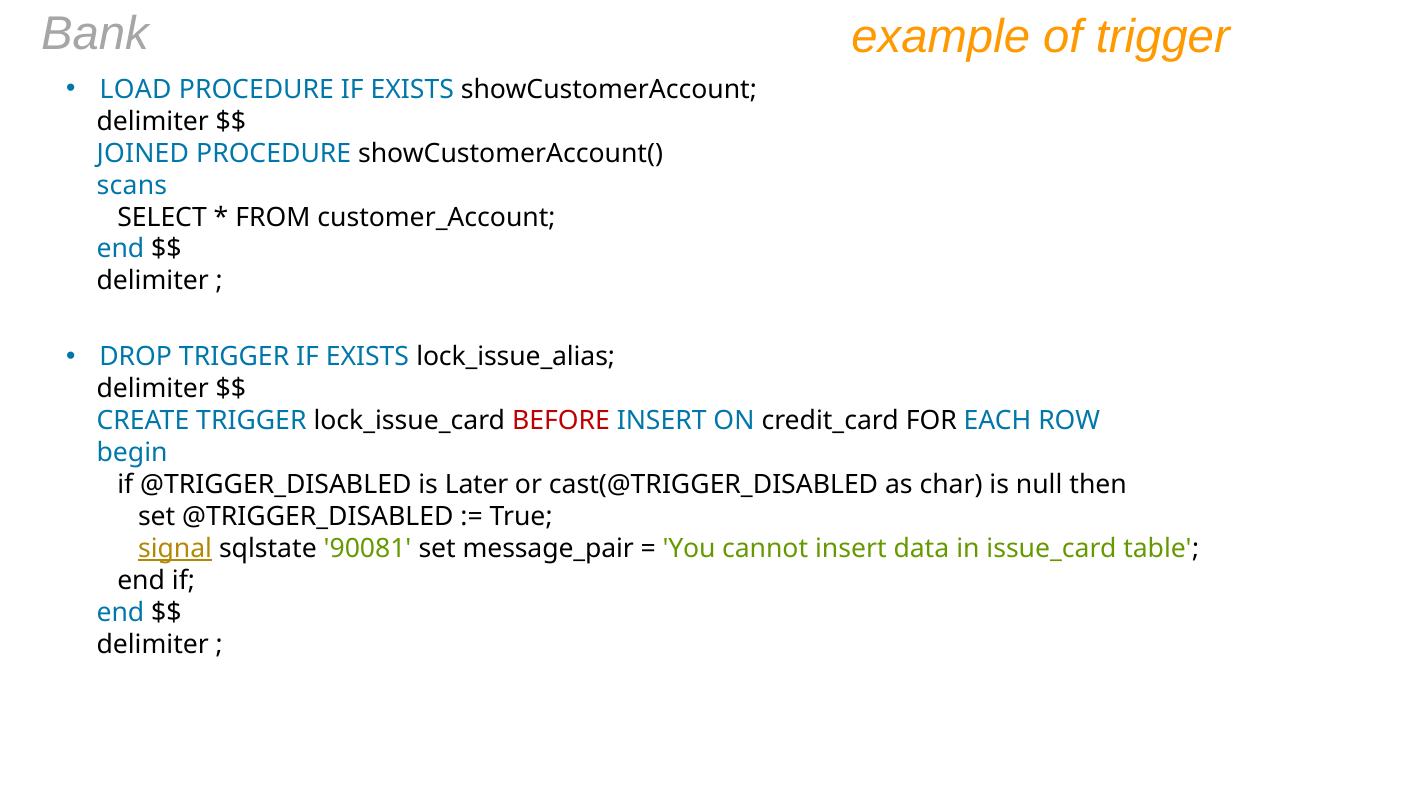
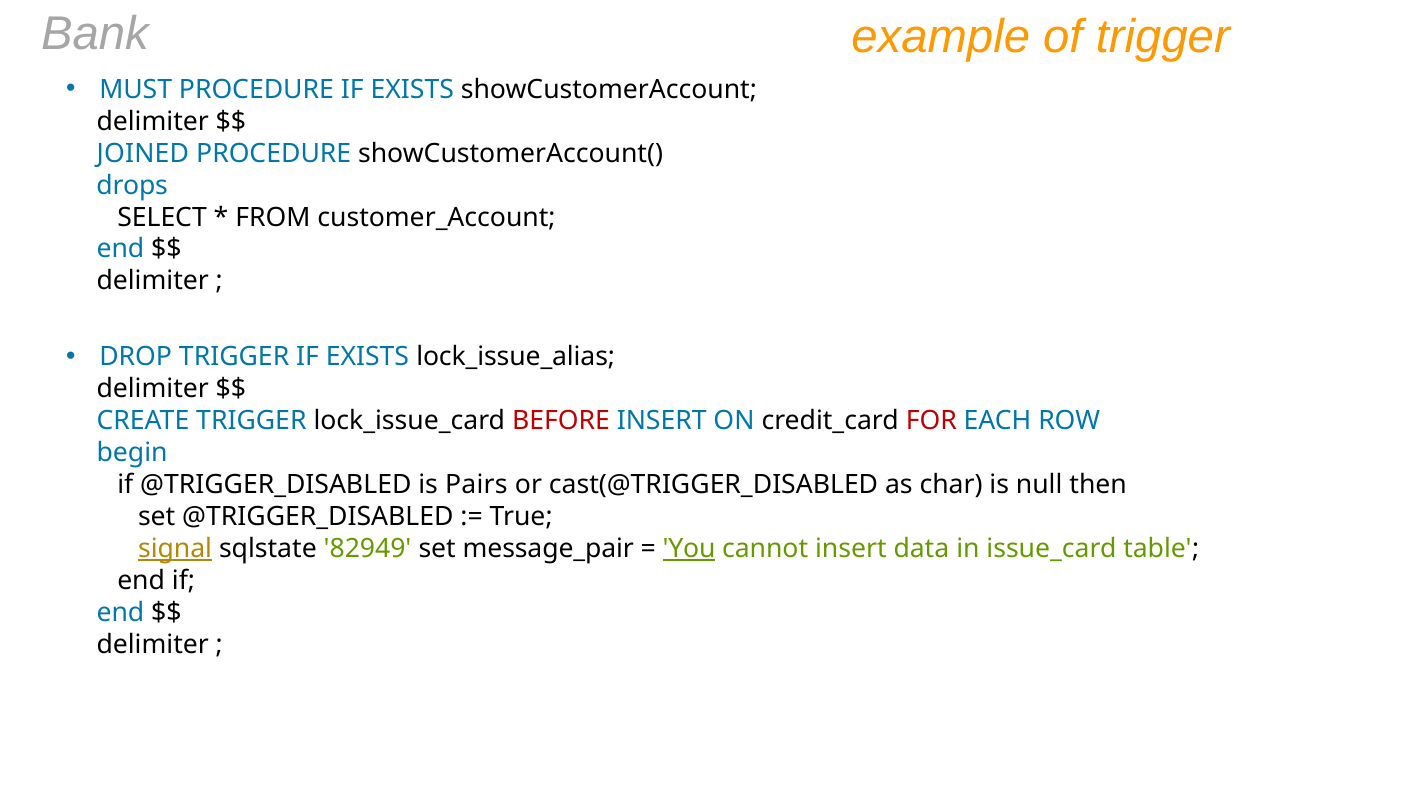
LOAD: LOAD -> MUST (136, 90)
scans: scans -> drops (132, 185)
FOR colour: black -> red (931, 421)
Later: Later -> Pairs (476, 485)
90081: 90081 -> 82949 (368, 548)
You underline: none -> present (689, 548)
